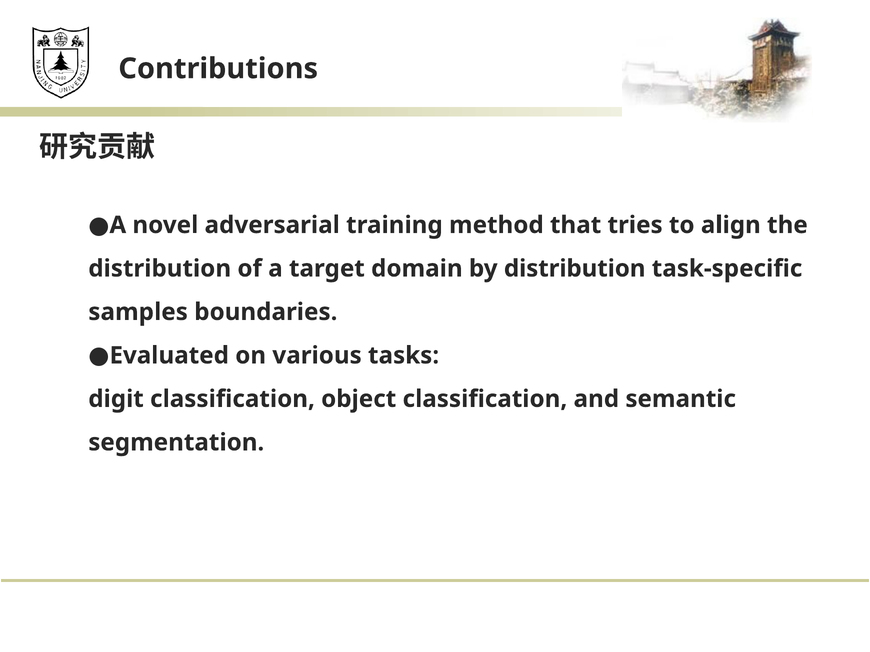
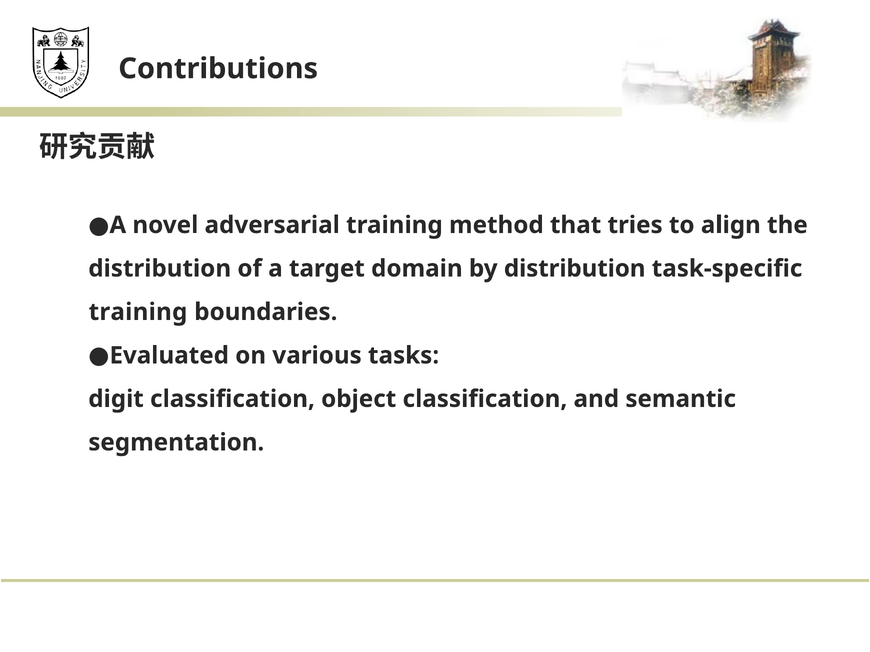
samples: samples -> training (138, 312)
